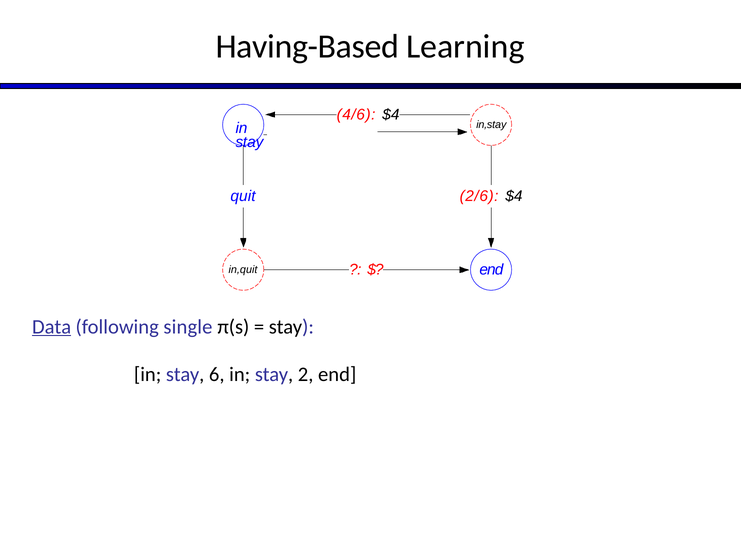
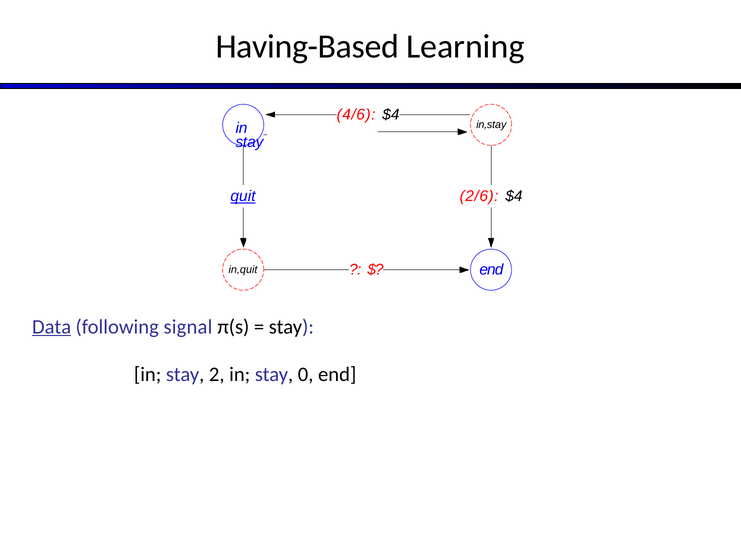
quit underline: none -> present (243, 196)
single: single -> signal (188, 327)
6: 6 -> 2 (217, 374)
2: 2 -> 0 (306, 374)
